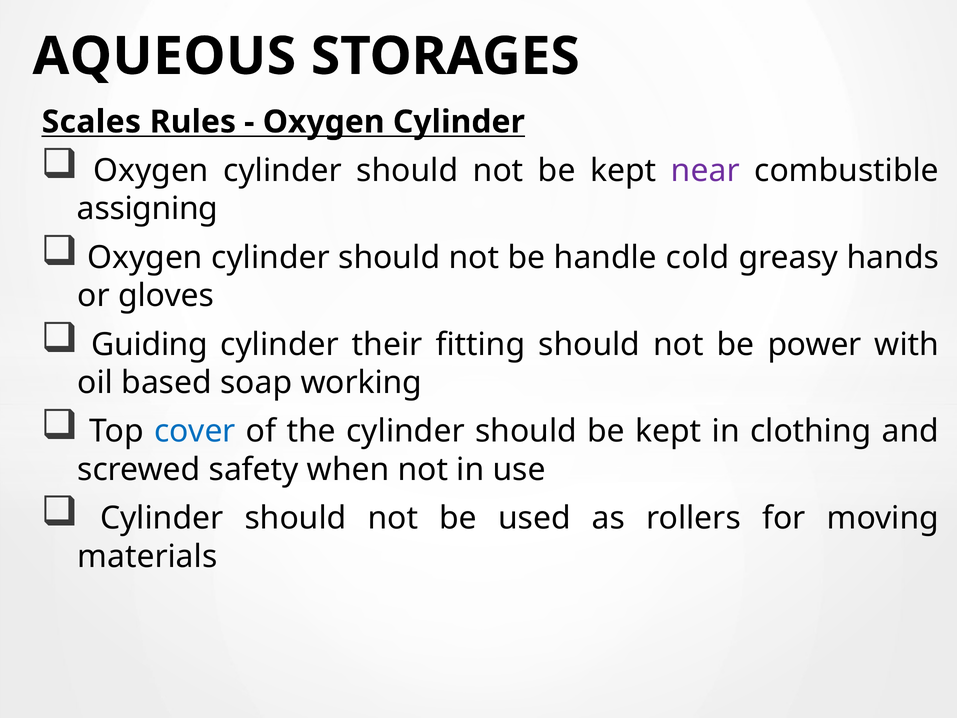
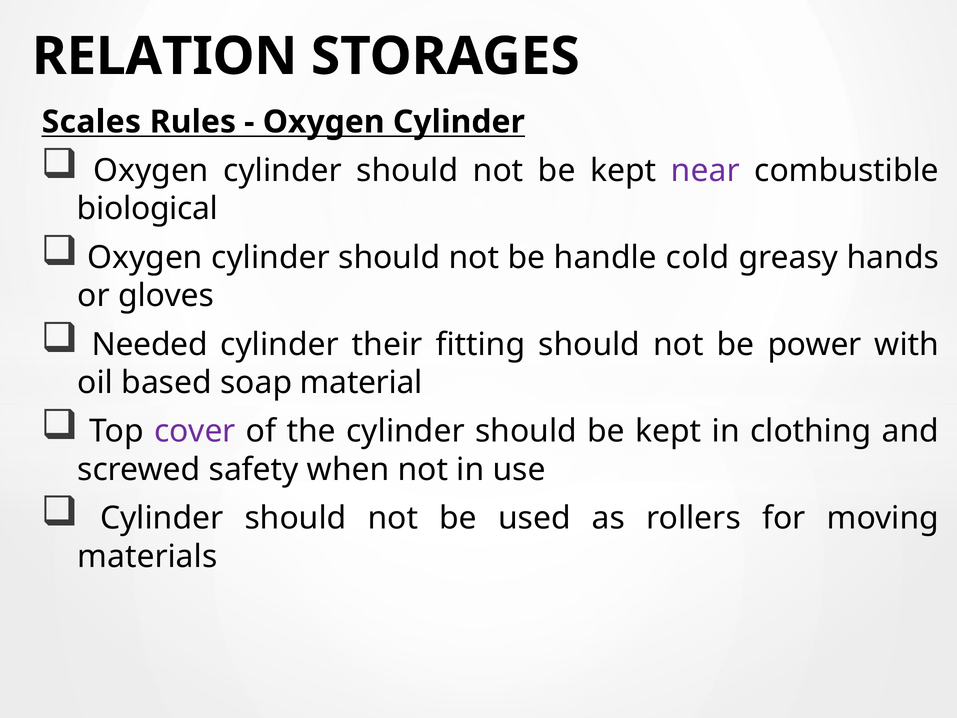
AQUEOUS: AQUEOUS -> RELATION (165, 56)
assigning: assigning -> biological (148, 209)
Guiding: Guiding -> Needed (150, 344)
working: working -> material (361, 383)
cover colour: blue -> purple (195, 431)
